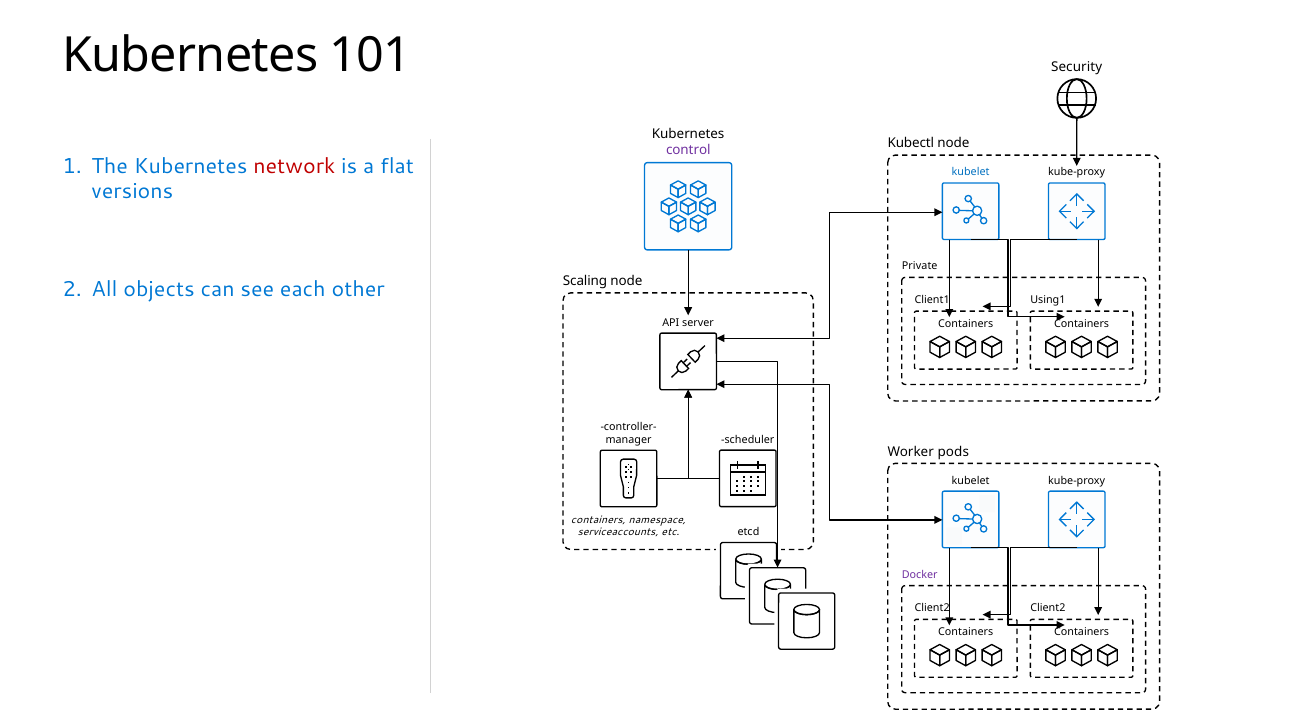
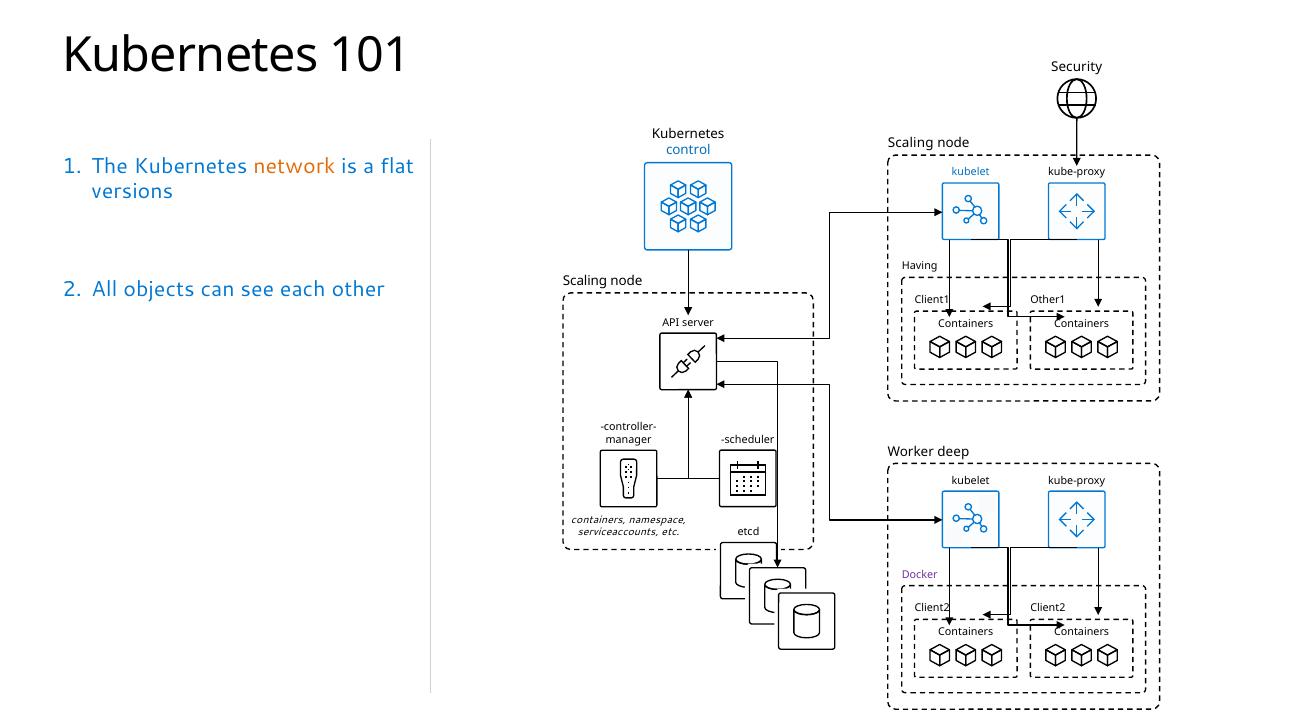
Kubectl: Kubectl -> Scaling (911, 143)
control colour: purple -> blue (688, 150)
network colour: red -> orange (294, 166)
Private: Private -> Having (920, 266)
Using1: Using1 -> Other1 (1048, 300)
pods: pods -> deep (953, 452)
